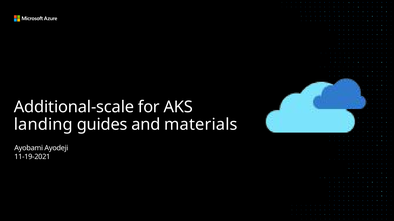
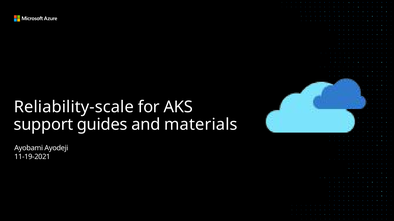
Additional-scale: Additional-scale -> Reliability-scale (74, 107)
landing: landing -> support (43, 125)
